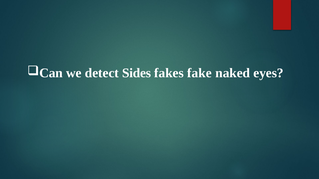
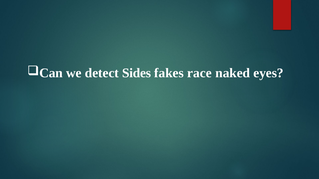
fake: fake -> race (199, 73)
